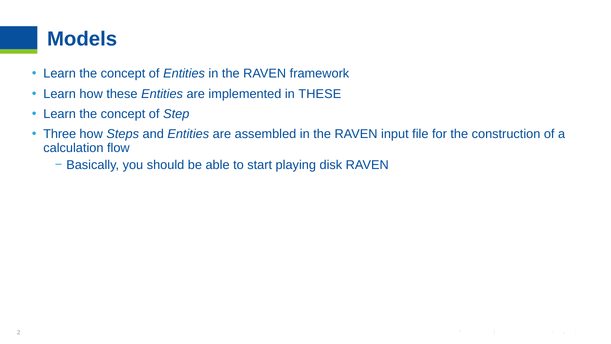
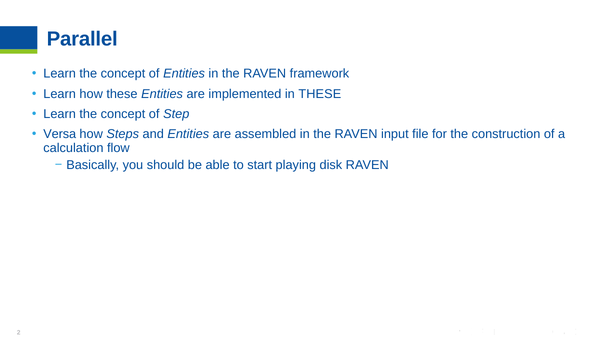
Models: Models -> Parallel (82, 39)
Three: Three -> Versa (60, 134)
